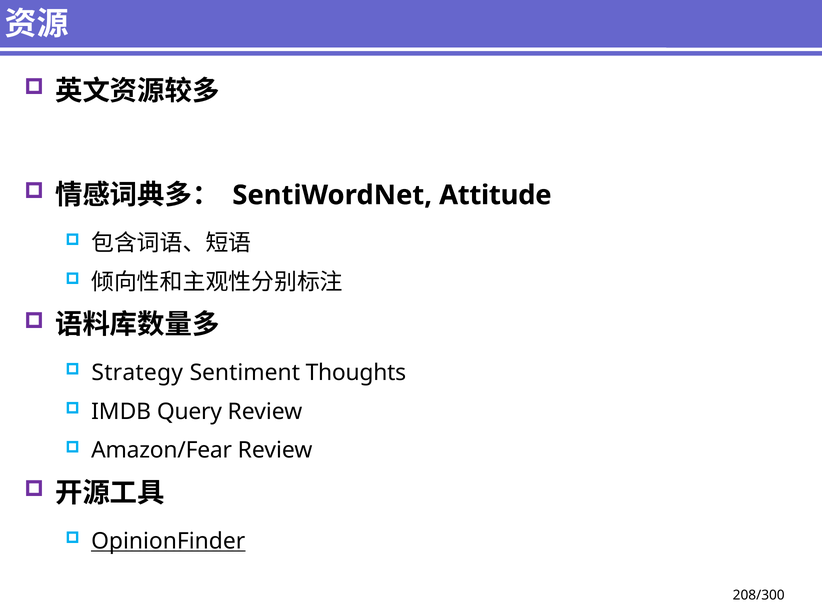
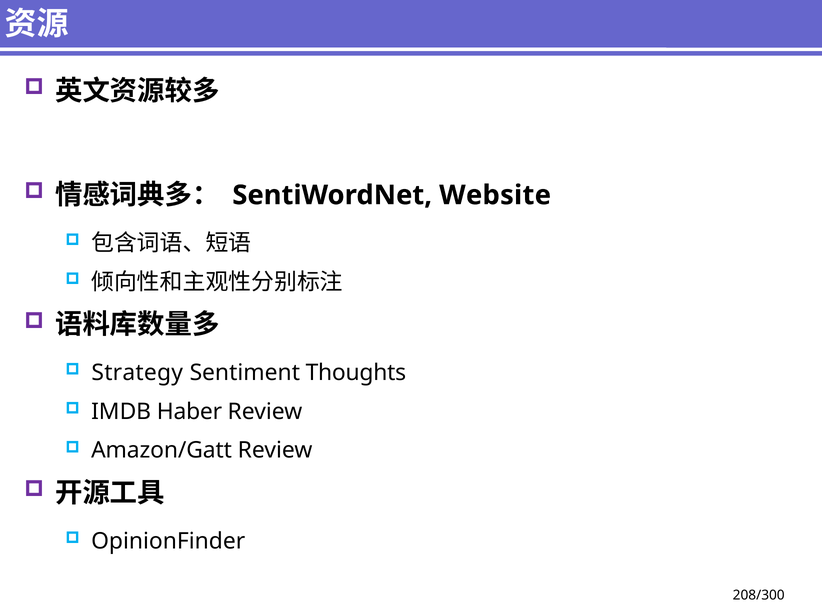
Attitude: Attitude -> Website (495, 195)
Query: Query -> Haber (189, 412)
Amazon/Fear: Amazon/Fear -> Amazon/Gatt (162, 451)
OpinionFinder underline: present -> none (168, 542)
